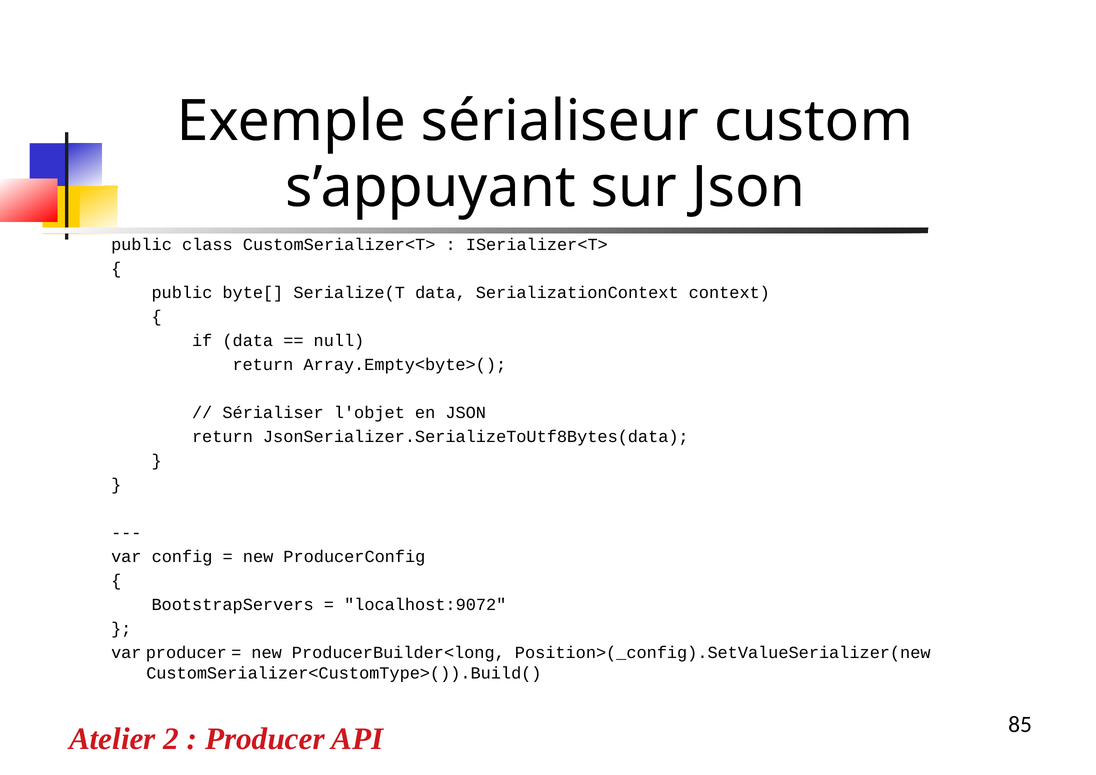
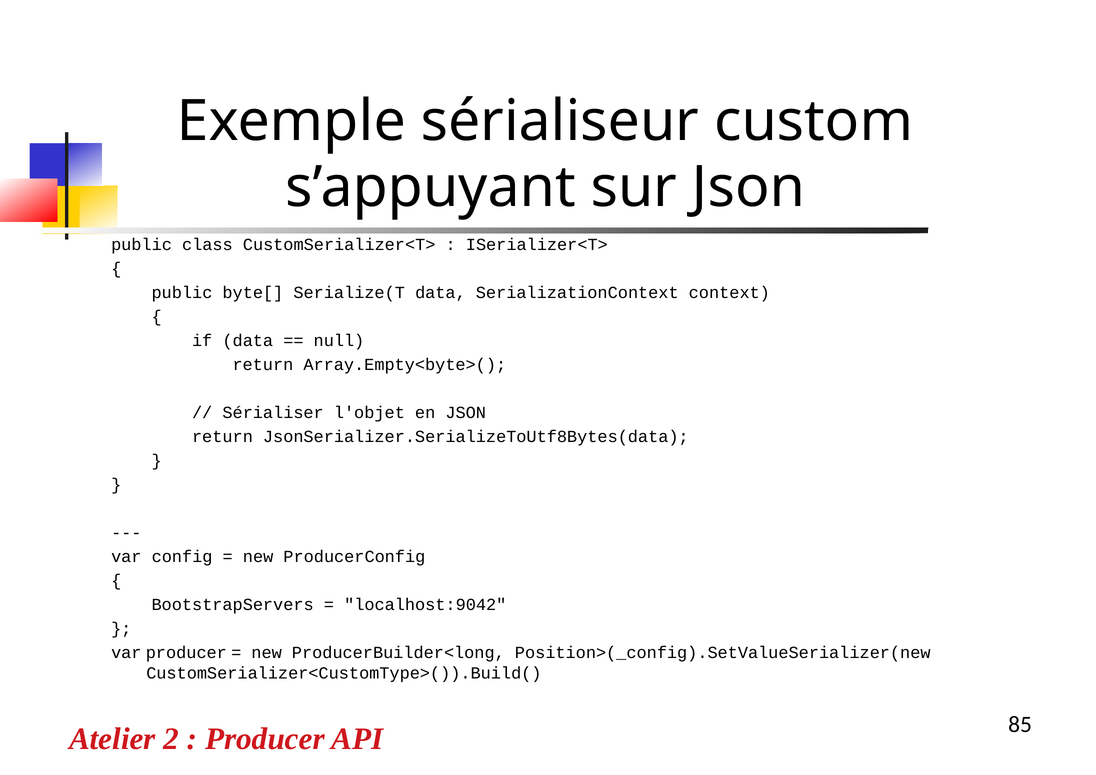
localhost:9072: localhost:9072 -> localhost:9042 (425, 605)
